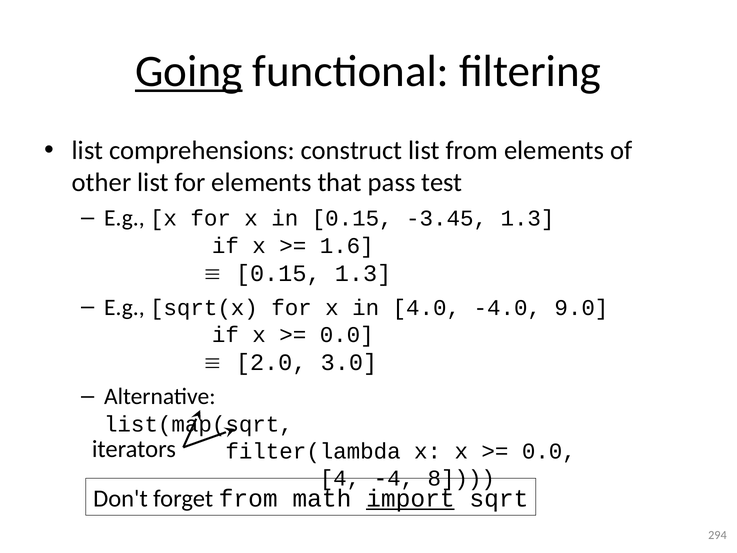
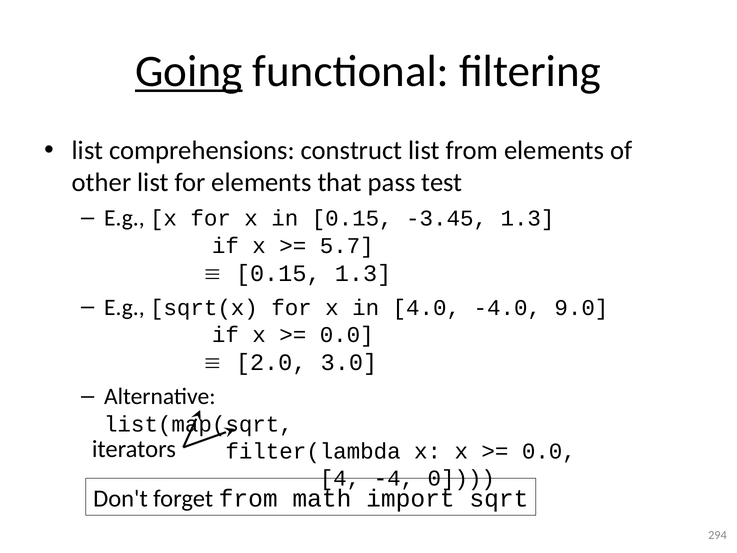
1.6: 1.6 -> 5.7 (347, 246)
8: 8 -> 0 (461, 478)
import underline: present -> none (410, 498)
